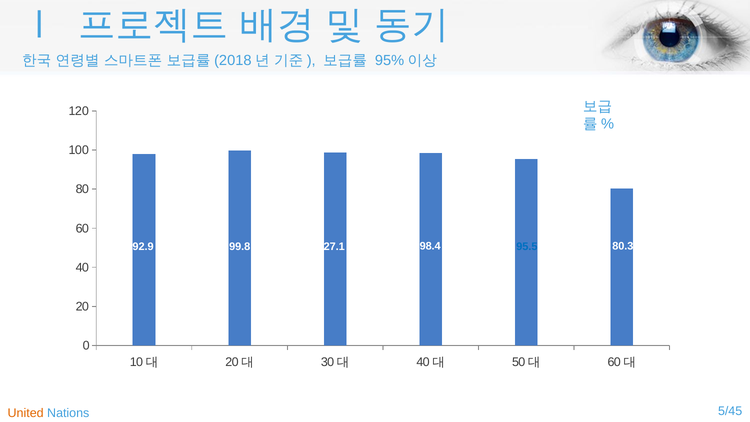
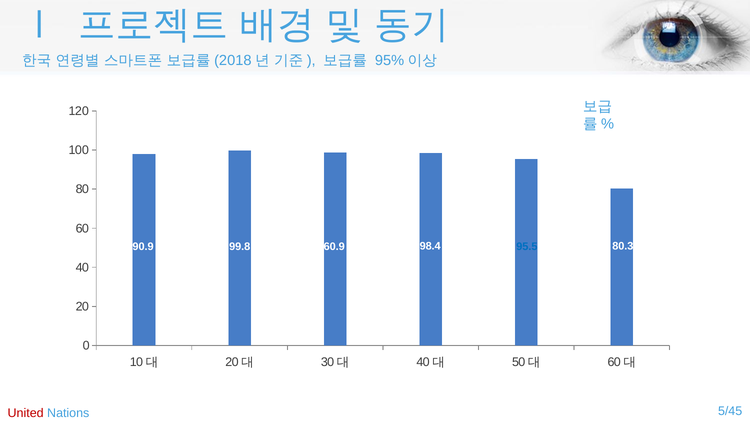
92.9: 92.9 -> 90.9 (143, 246)
27.1: 27.1 -> 60.9 (334, 246)
United colour: orange -> red (26, 413)
